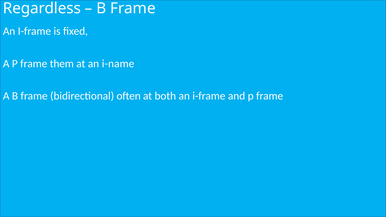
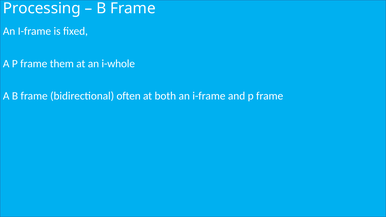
Regardless: Regardless -> Processing (42, 8)
i-name: i-name -> i-whole (118, 64)
